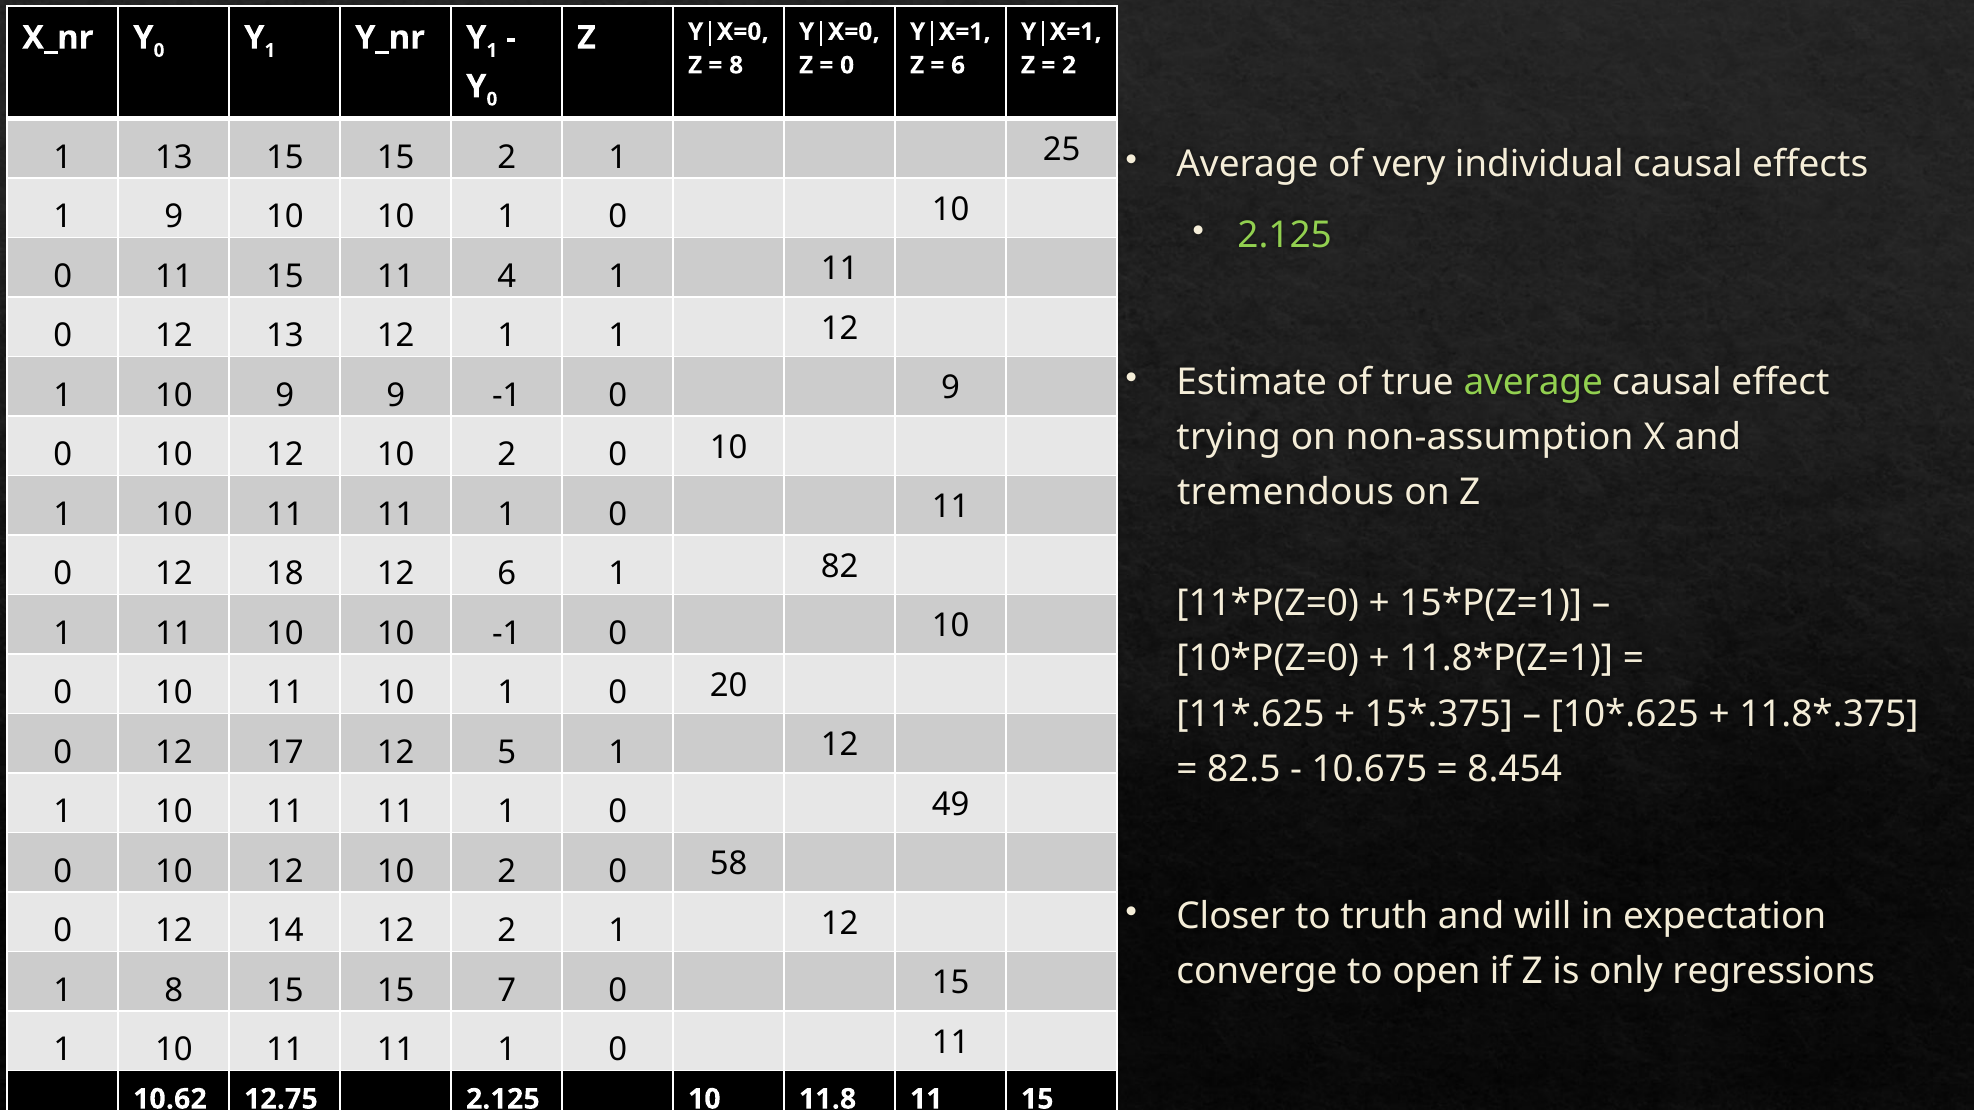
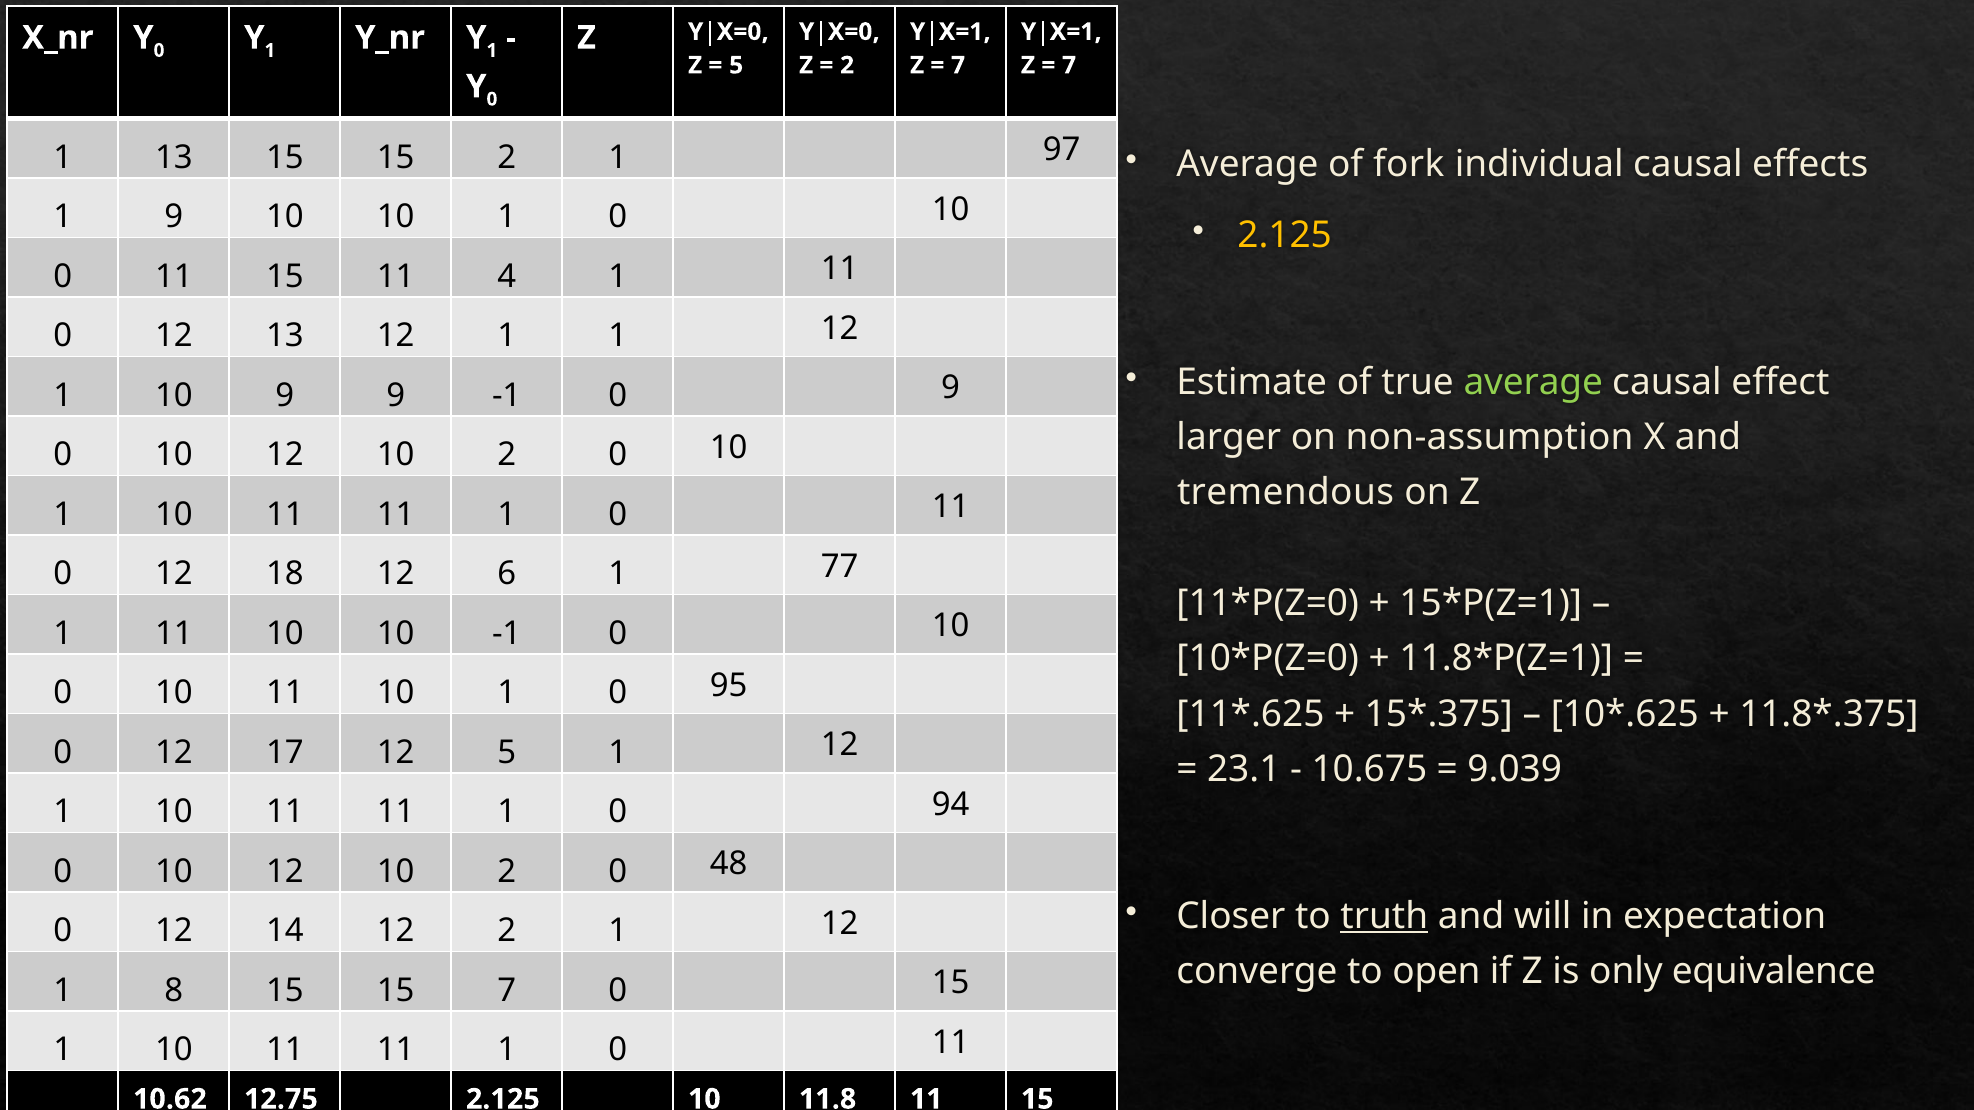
8: 8 -> 5 (736, 65)
0: 0 -> 2 (847, 65)
6: 6 -> 7 (958, 65)
2: 2 -> 7 (1069, 65)
25: 25 -> 97 (1062, 150)
very: very -> fork (1409, 164)
2.125 colour: light green -> yellow (1285, 235)
trying: trying -> larger (1229, 437)
82: 82 -> 77 (840, 567)
20: 20 -> 95 (729, 686)
82.5: 82.5 -> 23.1 (1244, 770)
8.454: 8.454 -> 9.039 (1515, 770)
49: 49 -> 94 (951, 805)
58: 58 -> 48 (729, 864)
truth underline: none -> present (1384, 917)
regressions: regressions -> equivalence (1774, 972)
